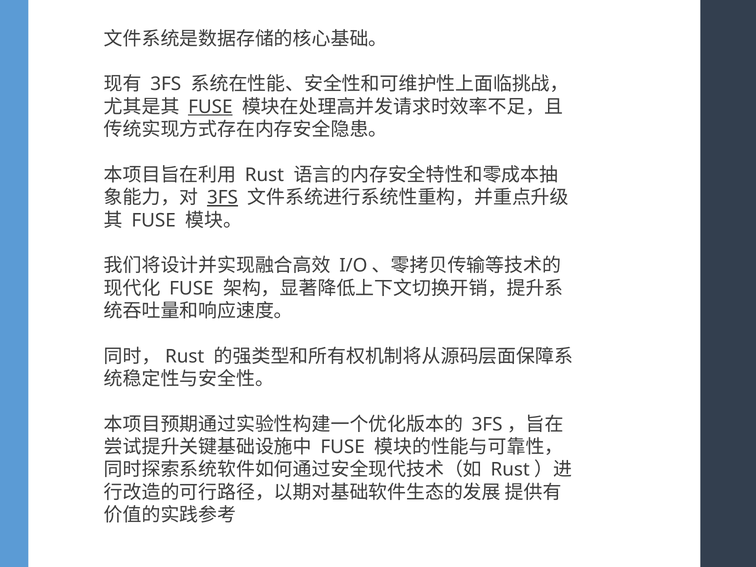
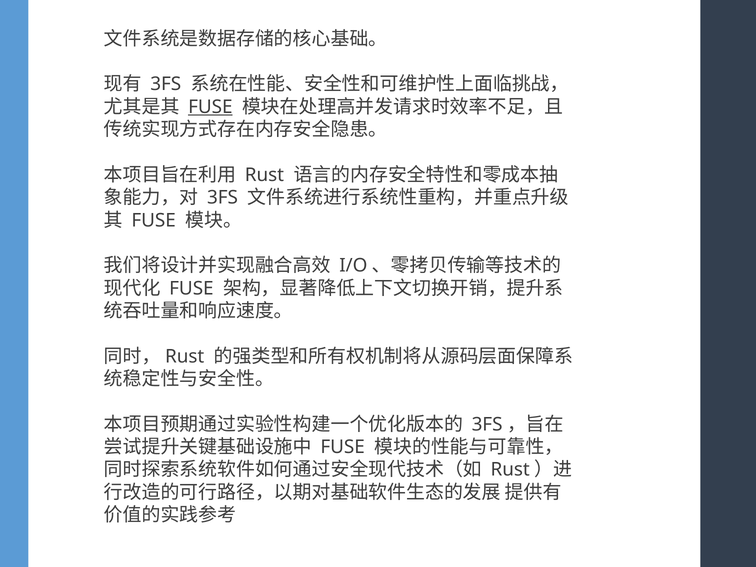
3FS underline: present -> none (223, 198)
